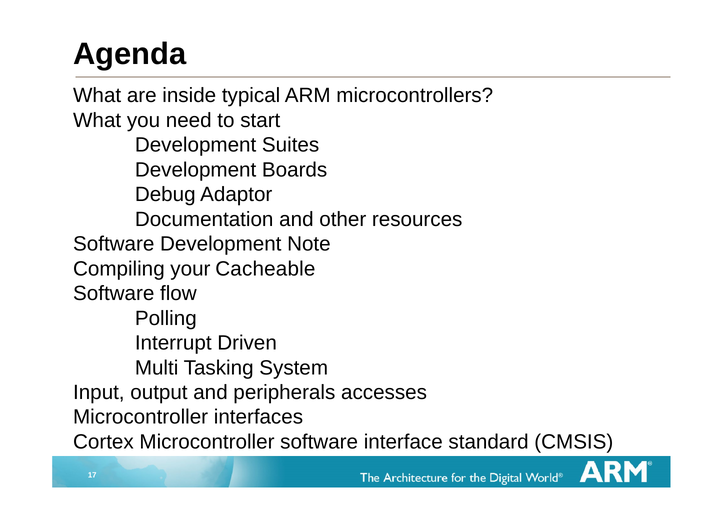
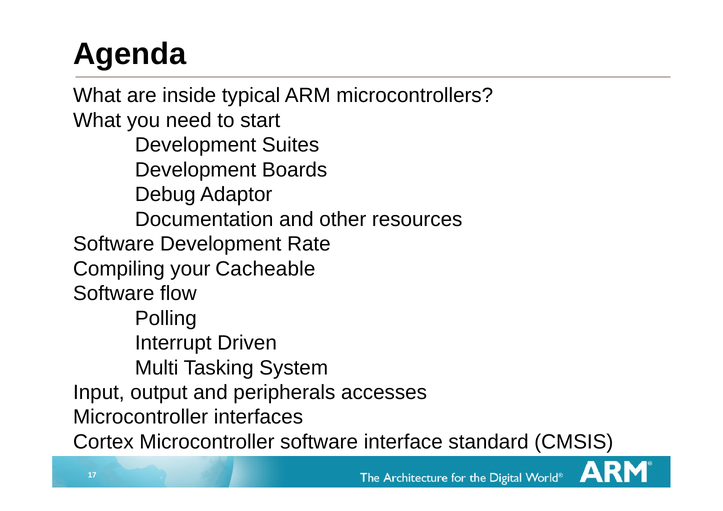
Note: Note -> Rate (309, 244)
